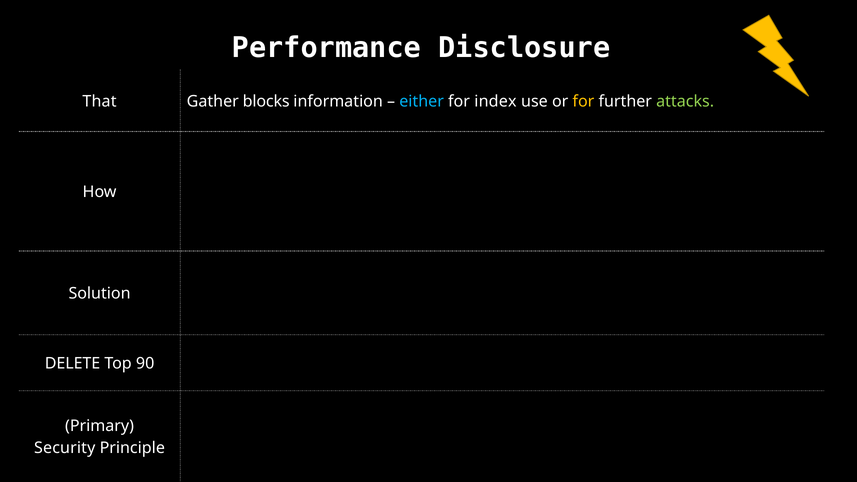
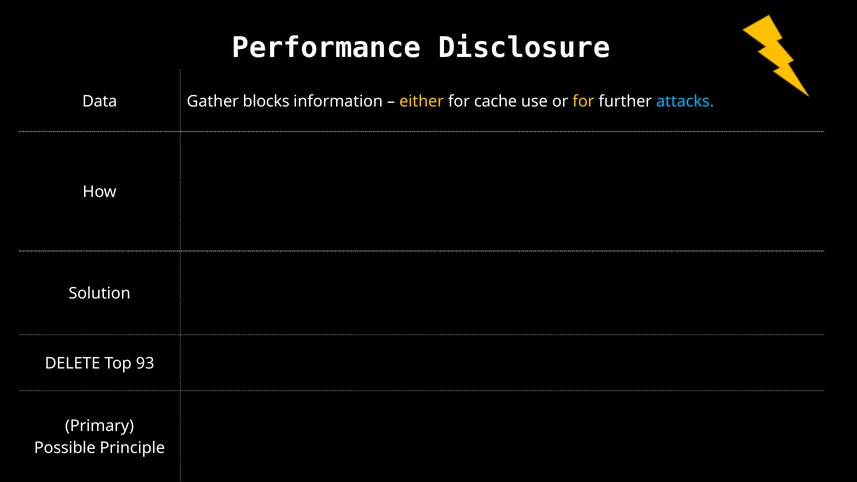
That: That -> Data (100, 101)
either colour: light blue -> yellow (422, 101)
index: index -> cache (496, 101)
attacks colour: light green -> light blue (685, 101)
90: 90 -> 93 (145, 364)
Security: Security -> Possible (65, 448)
